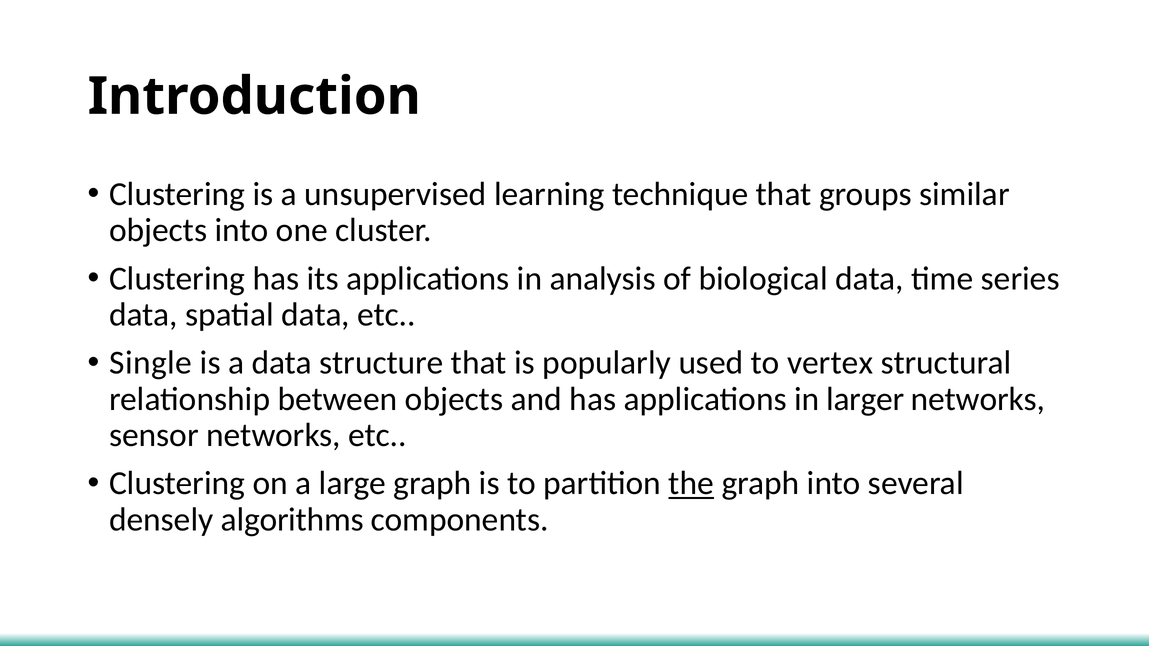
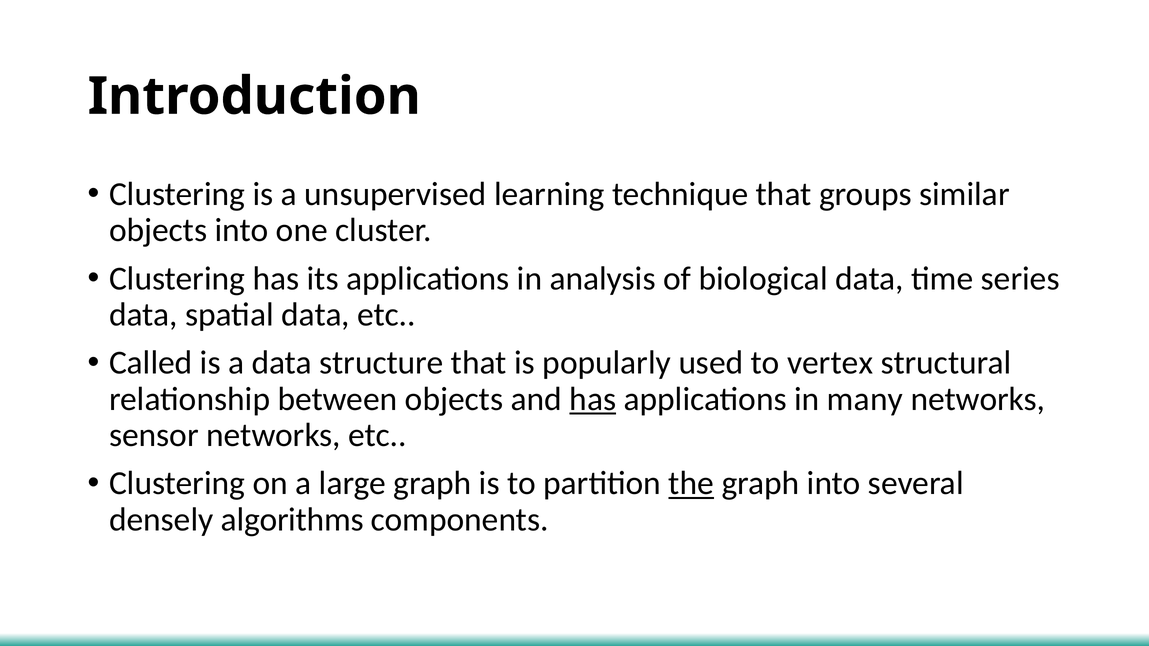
Single: Single -> Called (151, 363)
has underline: none -> present (593, 399)
larger: larger -> many (865, 399)
